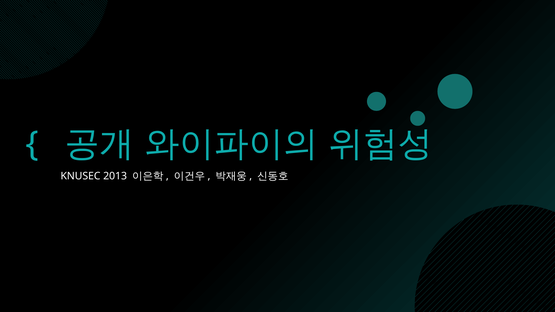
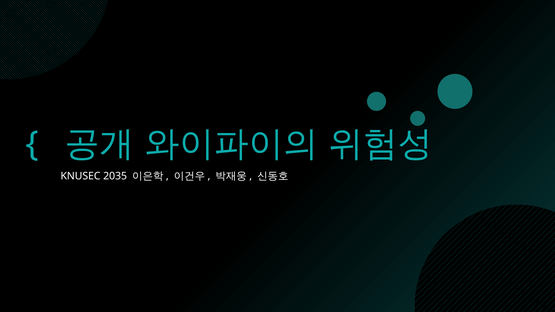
2013: 2013 -> 2035 (115, 176)
